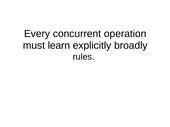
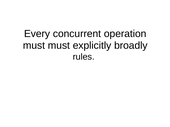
must learn: learn -> must (59, 46)
